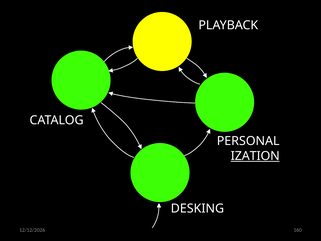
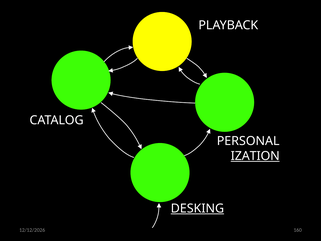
DESKING underline: none -> present (197, 208)
